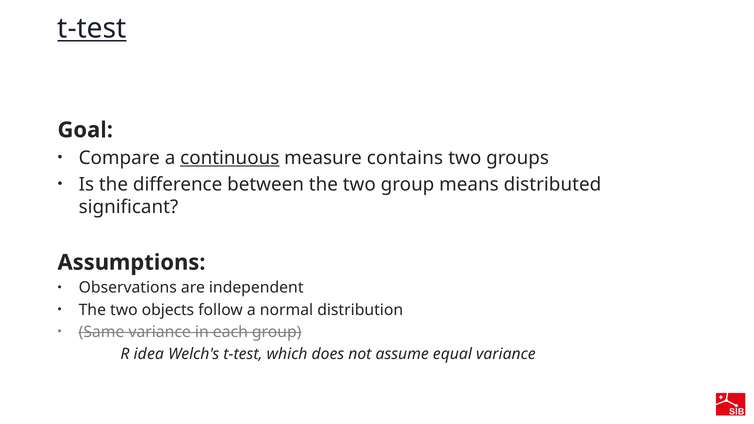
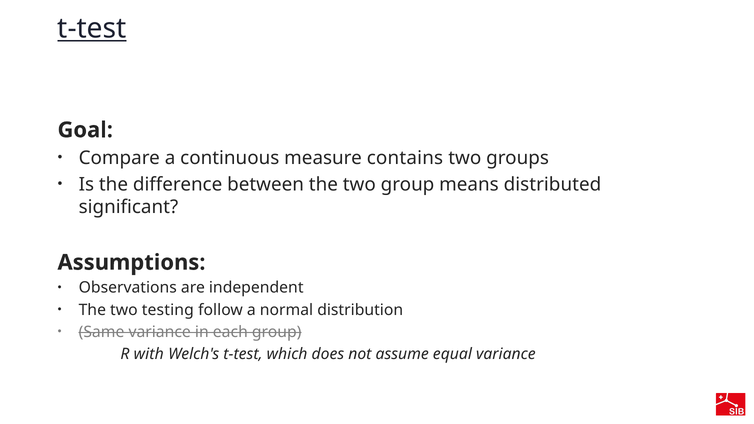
continuous underline: present -> none (230, 158)
objects: objects -> testing (168, 310)
idea: idea -> with (149, 354)
